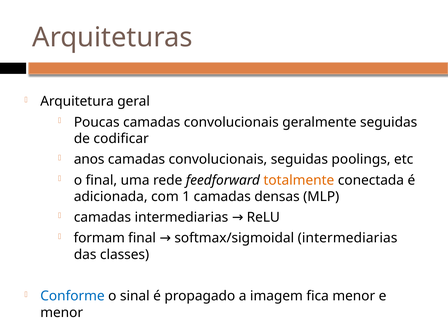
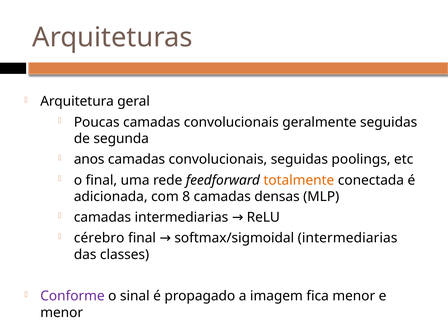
codificar: codificar -> segunda (121, 139)
1: 1 -> 8 (186, 197)
formam: formam -> cérebro (99, 238)
Conforme colour: blue -> purple (72, 296)
